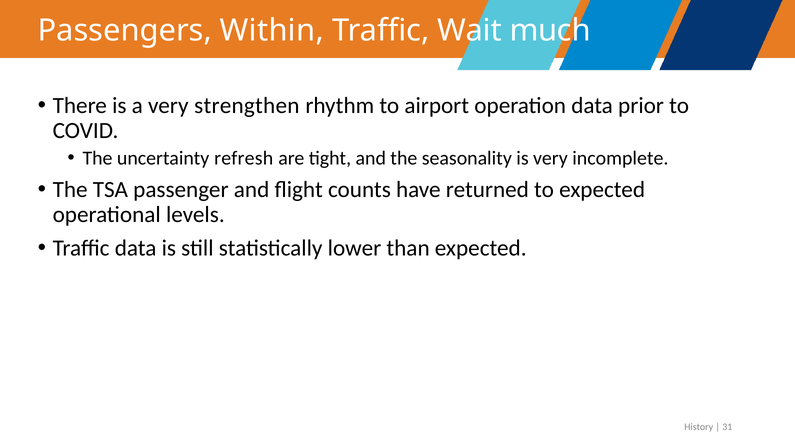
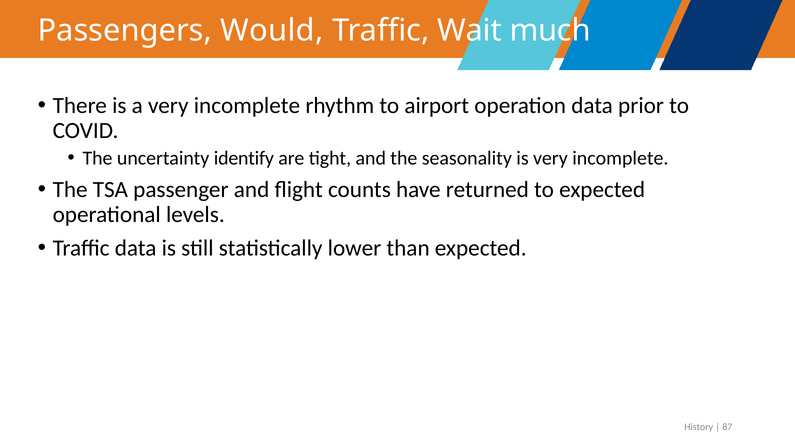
Within: Within -> Would (272, 31)
a very strengthen: strengthen -> incomplete (247, 106)
refresh: refresh -> identify (244, 158)
31: 31 -> 87 (727, 427)
